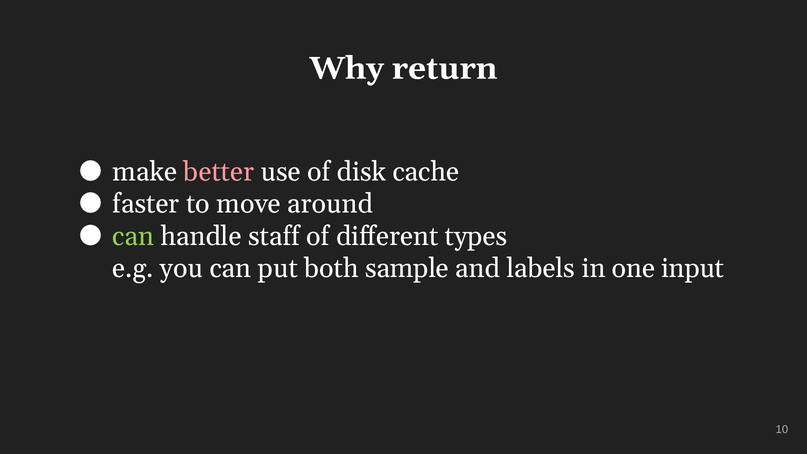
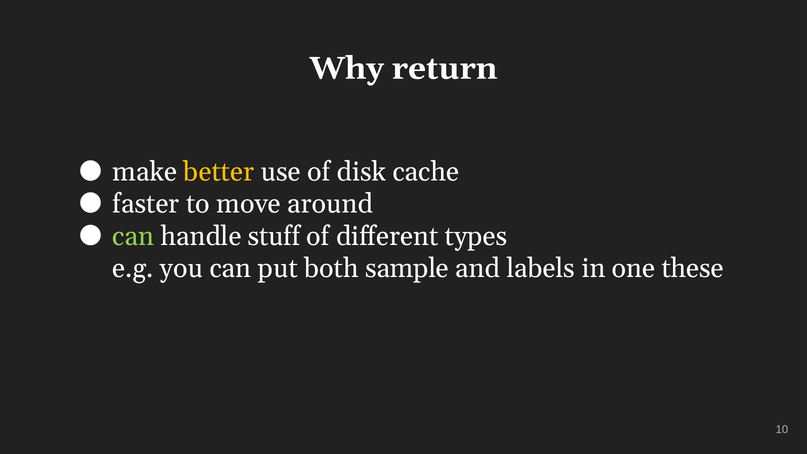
better colour: pink -> yellow (219, 172)
staff: staff -> stuff (274, 236)
input: input -> these (693, 269)
